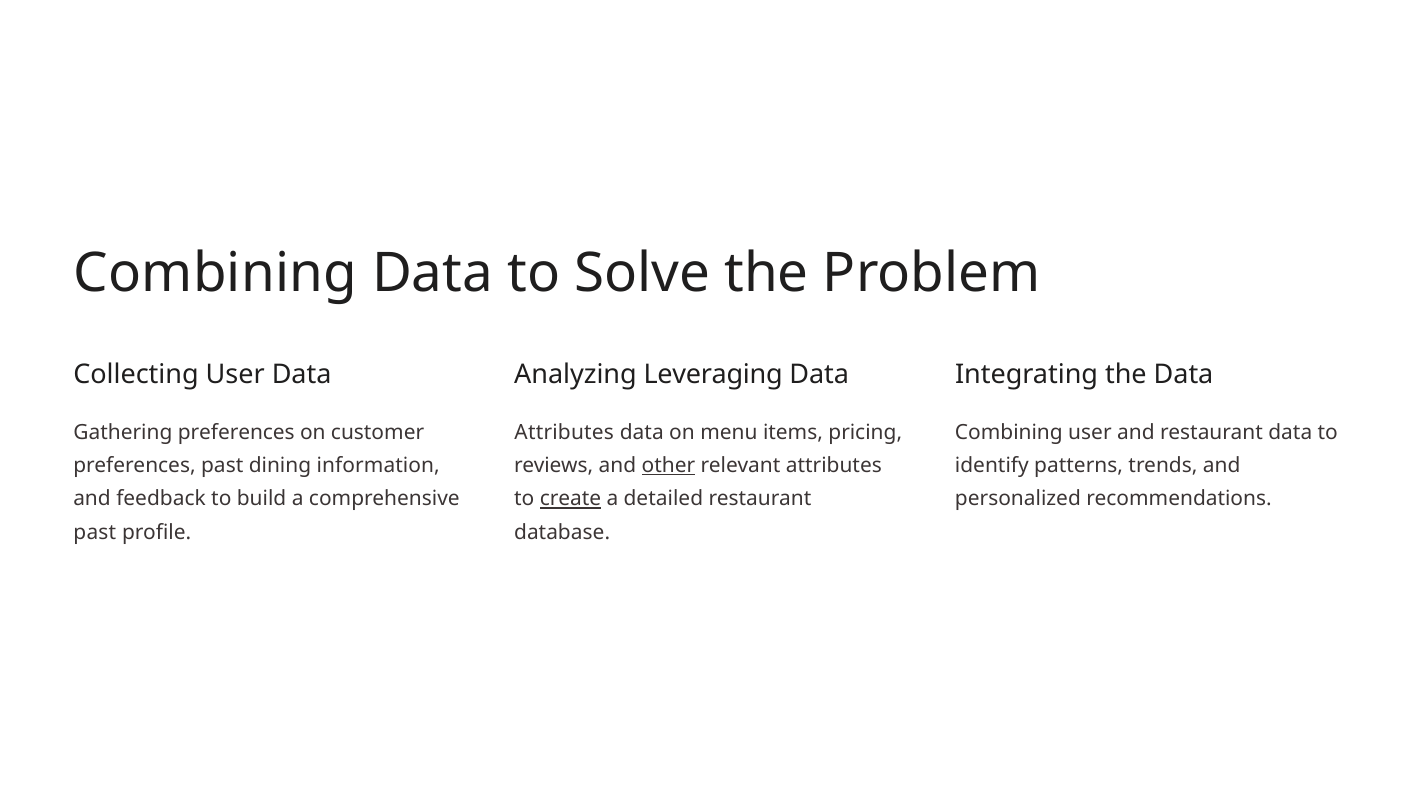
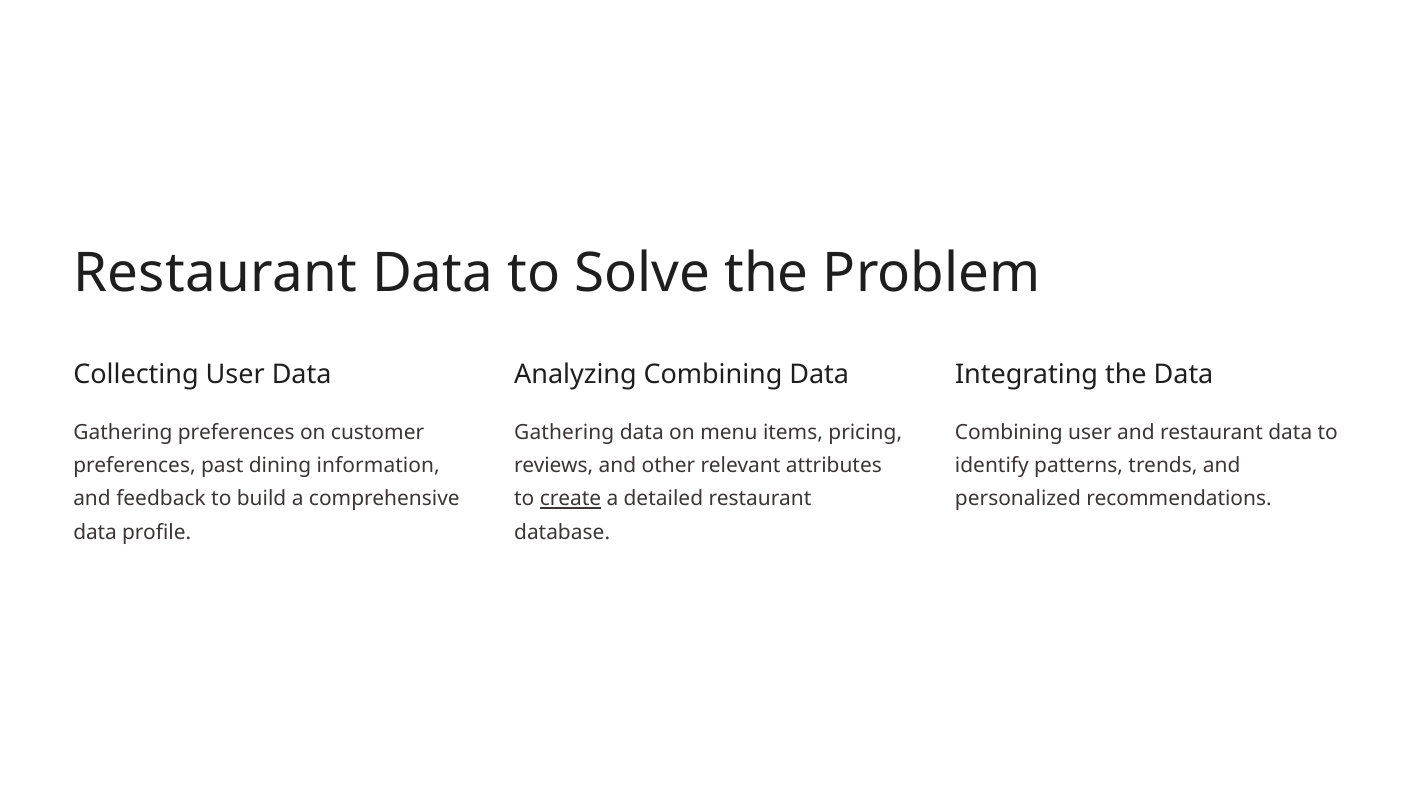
Combining: Combining -> Restaurant (215, 273)
Analyzing Leveraging: Leveraging -> Combining (713, 375)
Attributes: Attributes -> Gathering (564, 432)
other underline: present -> none (668, 465)
past: past -> data (95, 532)
